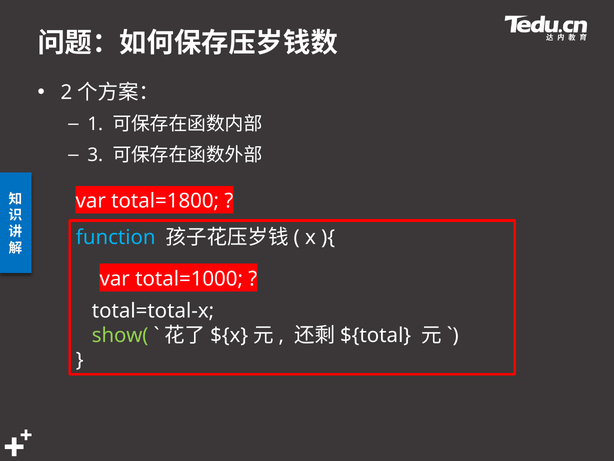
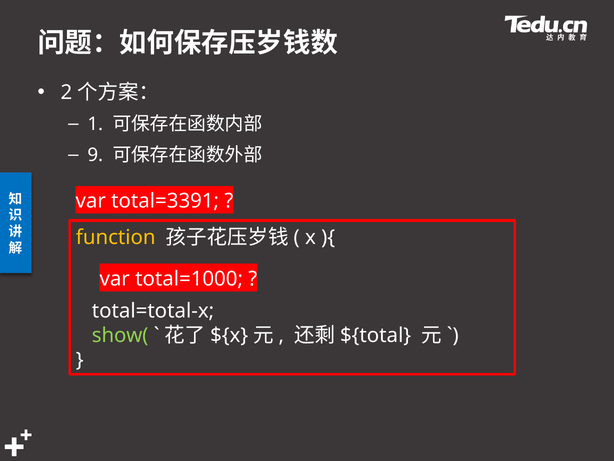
3: 3 -> 9 (95, 155)
total=1800: total=1800 -> total=3391 (165, 201)
function colour: light blue -> yellow (116, 237)
